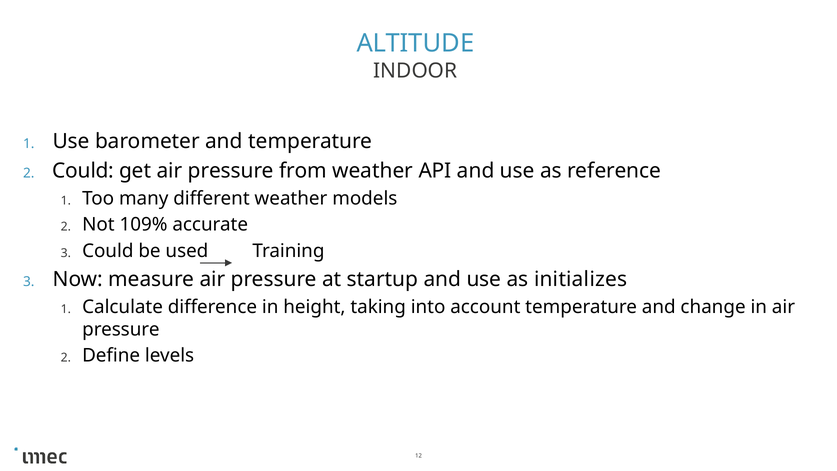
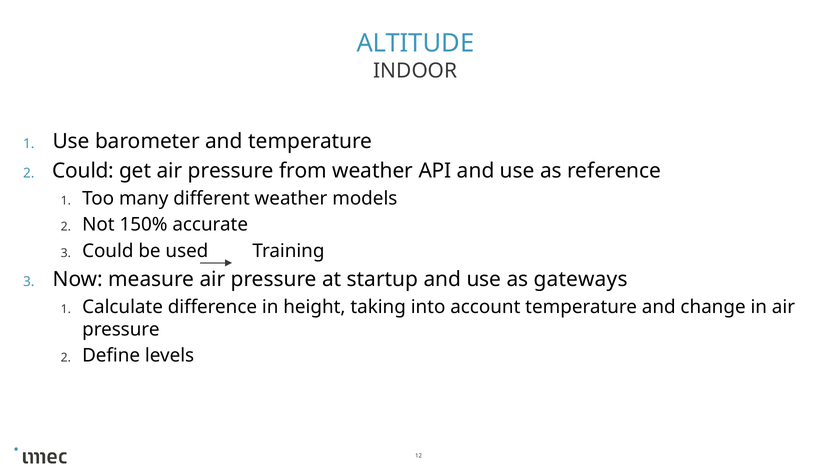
109%: 109% -> 150% (144, 225)
initializes: initializes -> gateways (581, 279)
